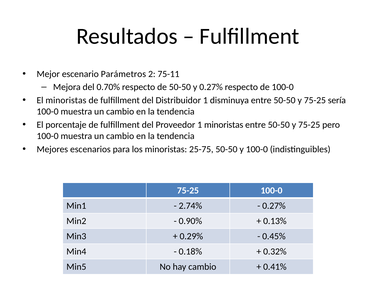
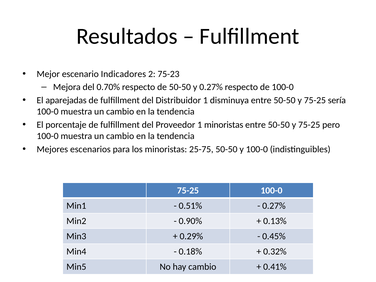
Parámetros: Parámetros -> Indicadores (123, 74)
75-11: 75-11 -> 75-23 (169, 74)
El minoristas: minoristas -> aparejadas (66, 100)
2.74%: 2.74% -> 0.51% (190, 206)
